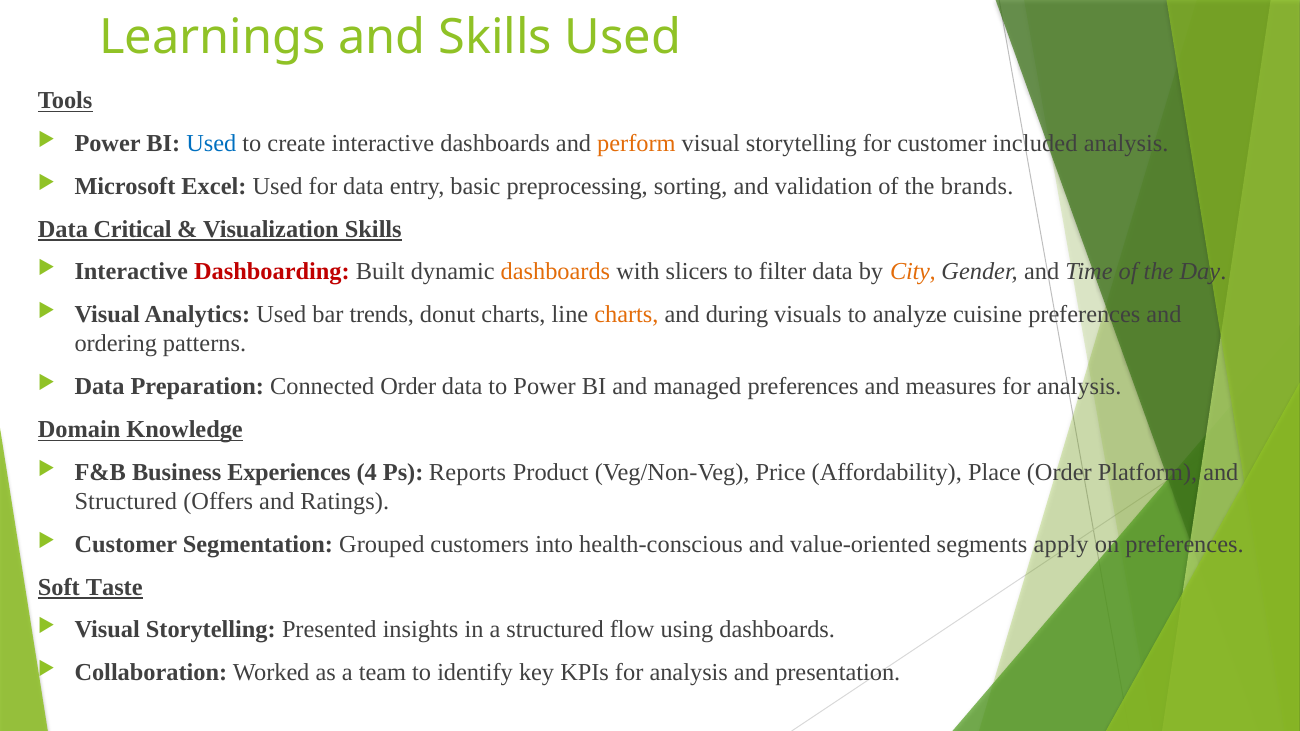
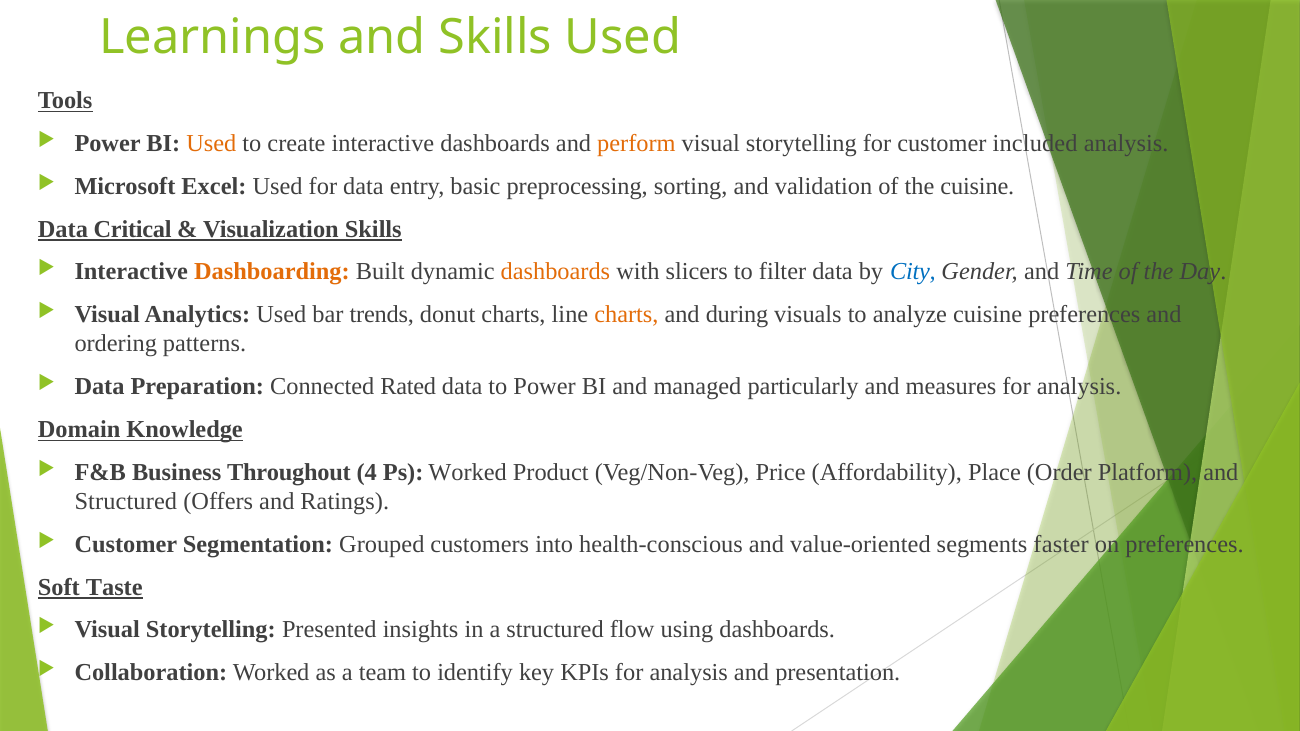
Used colour: blue -> orange (211, 144)
the brands: brands -> cuisine (977, 186)
Dashboarding colour: red -> orange (272, 272)
City colour: orange -> blue (913, 272)
Connected Order: Order -> Rated (408, 387)
managed preferences: preferences -> particularly (803, 387)
Experiences: Experiences -> Throughout (289, 472)
Ps Reports: Reports -> Worked (468, 472)
apply: apply -> faster (1061, 544)
